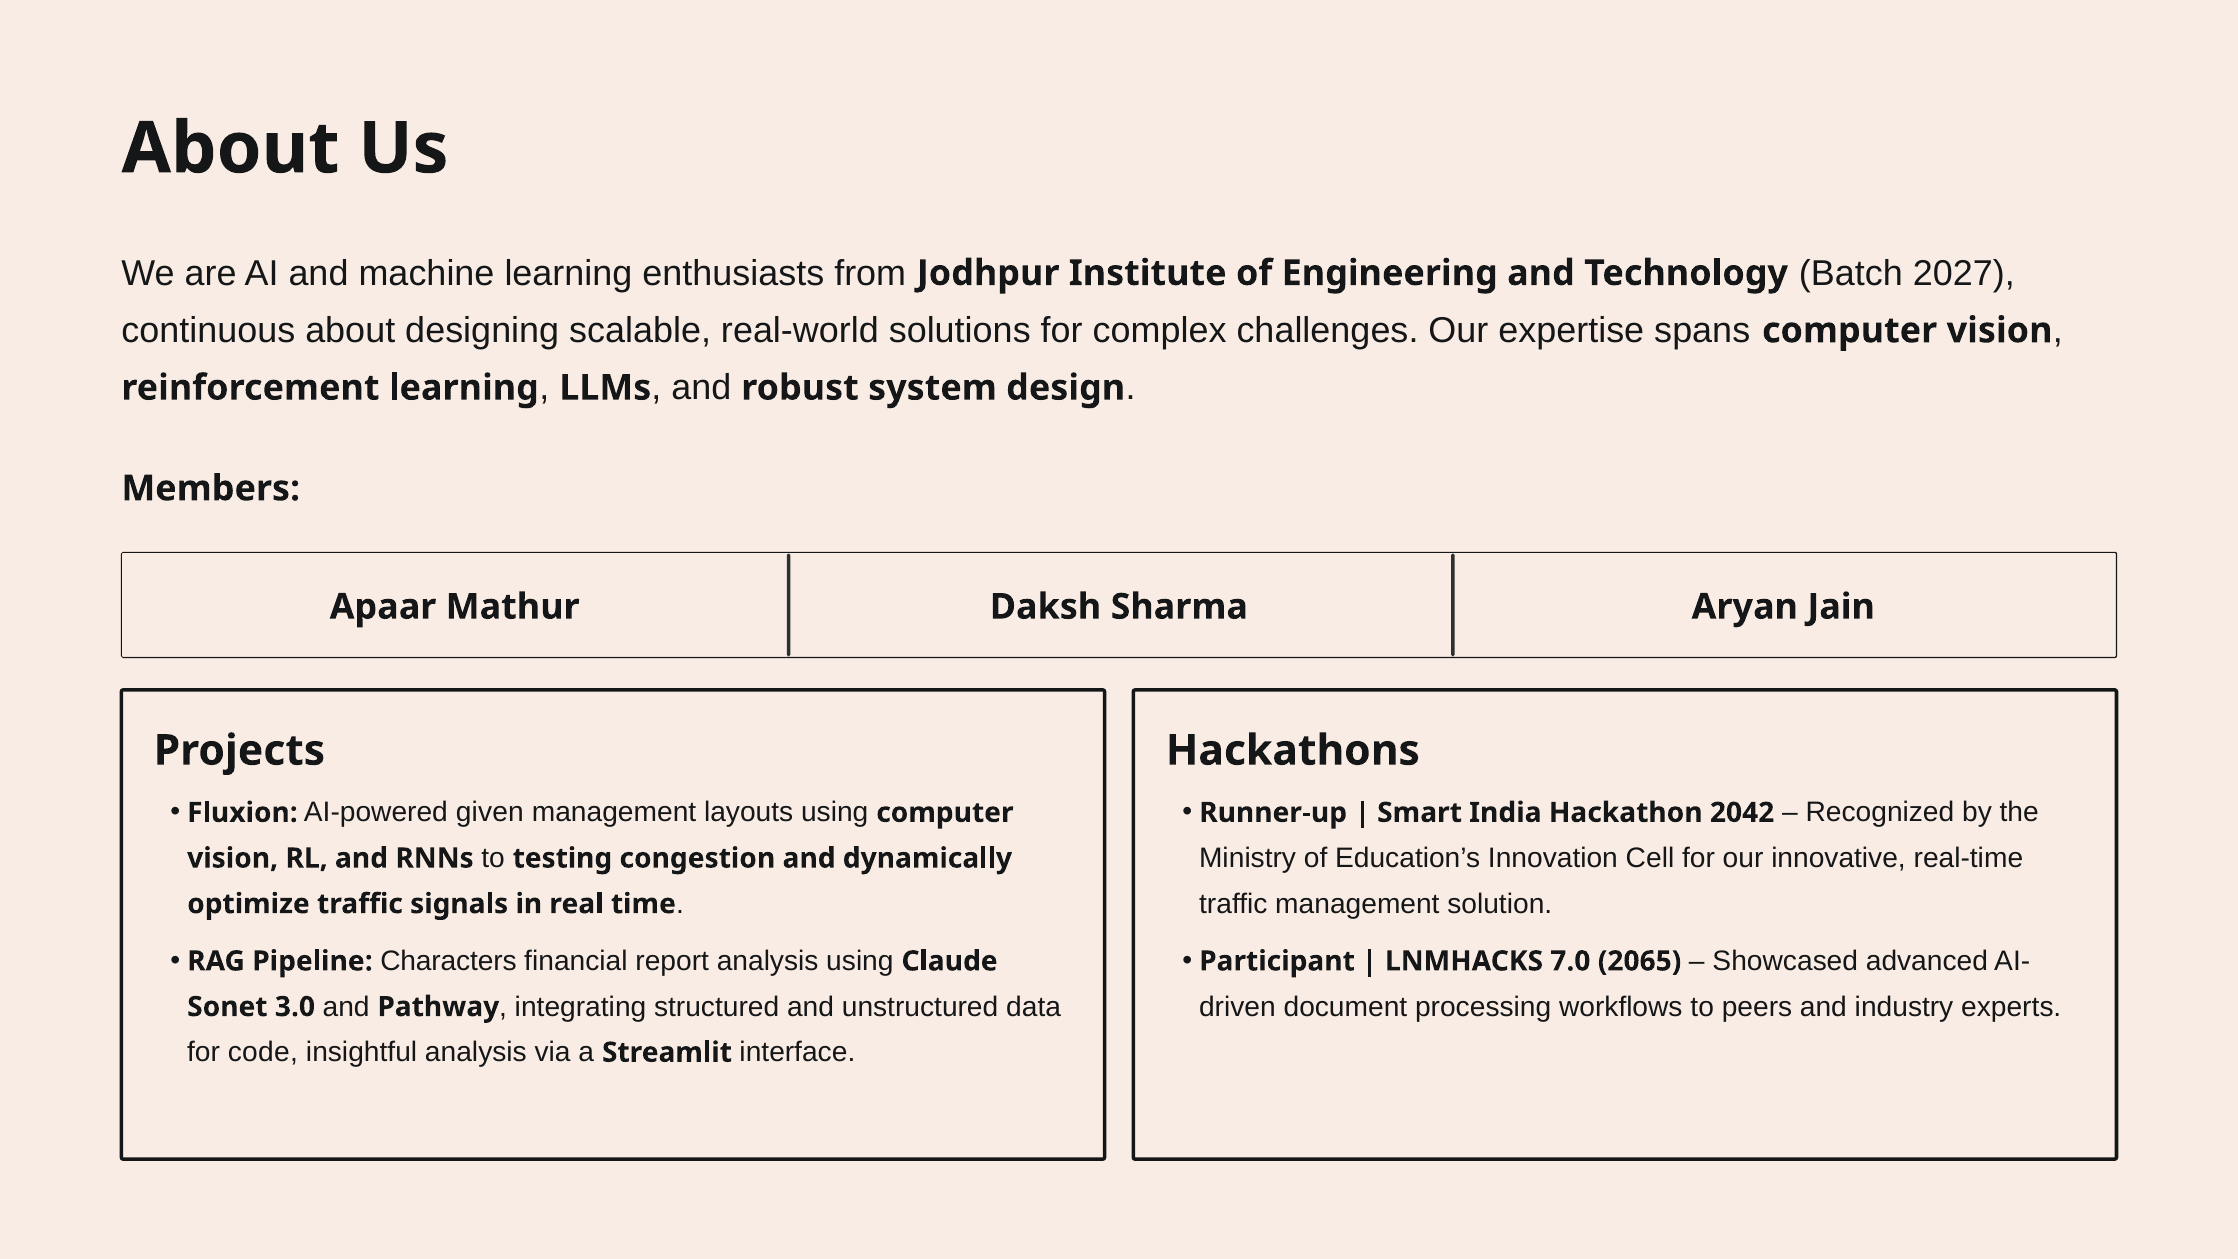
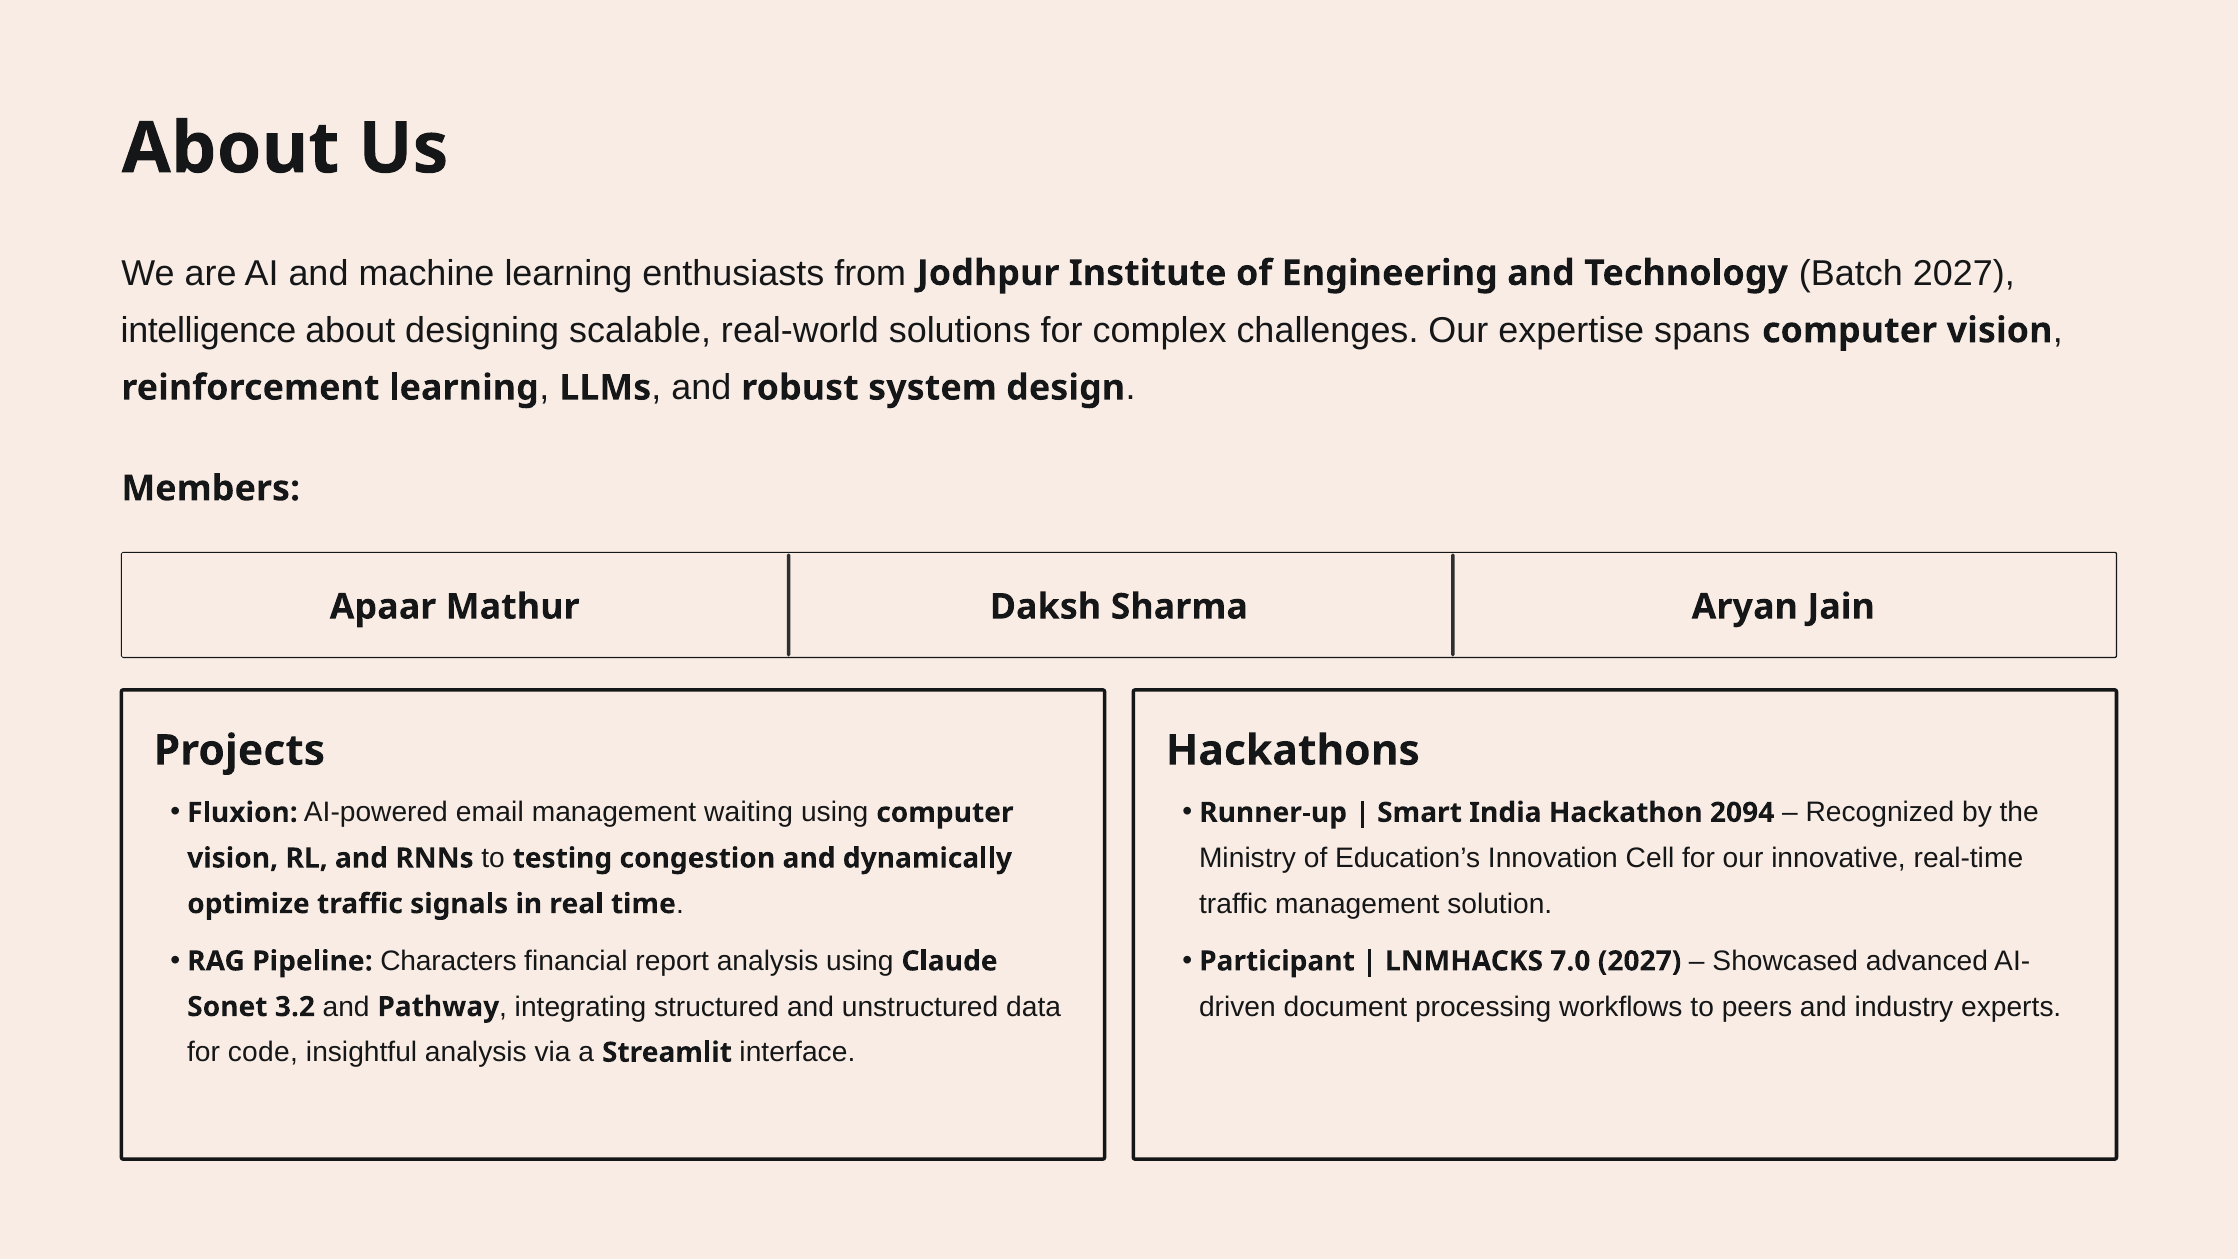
continuous: continuous -> intelligence (208, 330)
given: given -> email (490, 813)
layouts: layouts -> waiting (749, 813)
2042: 2042 -> 2094 (1742, 813)
7.0 2065: 2065 -> 2027 (1640, 961)
3.0: 3.0 -> 3.2 (295, 1007)
